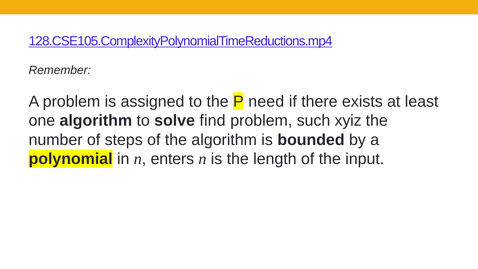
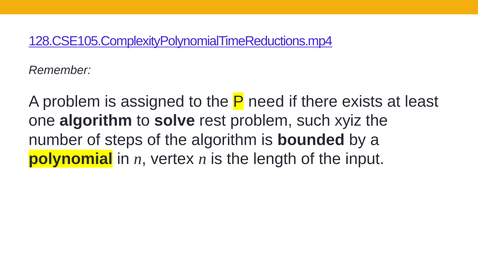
find: find -> rest (213, 121)
enters: enters -> vertex (172, 159)
